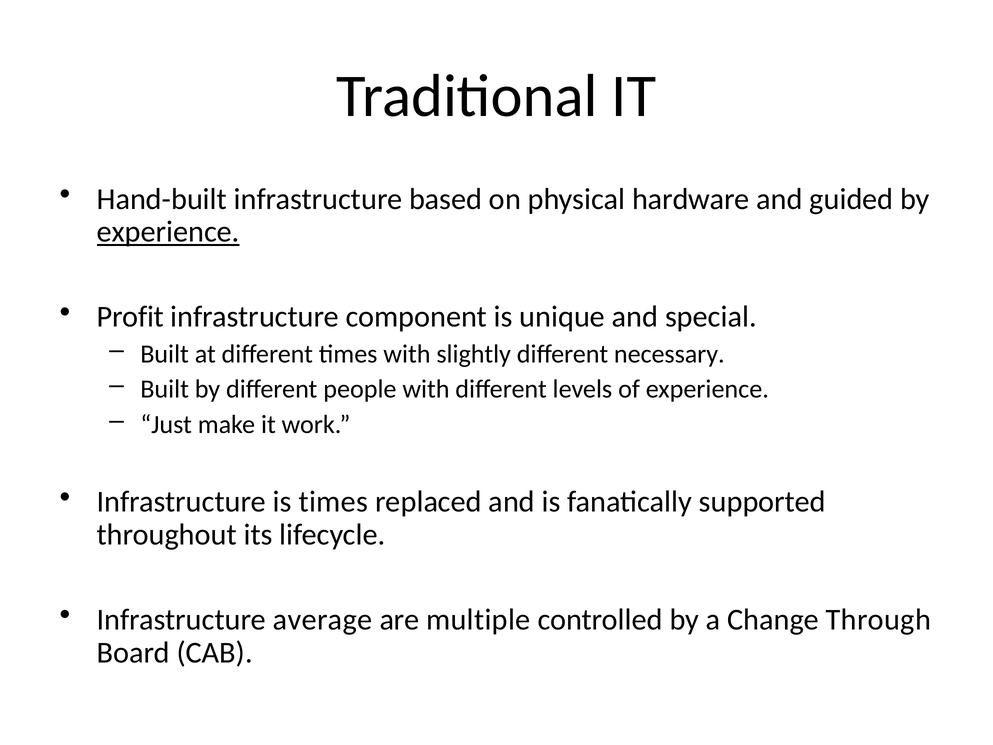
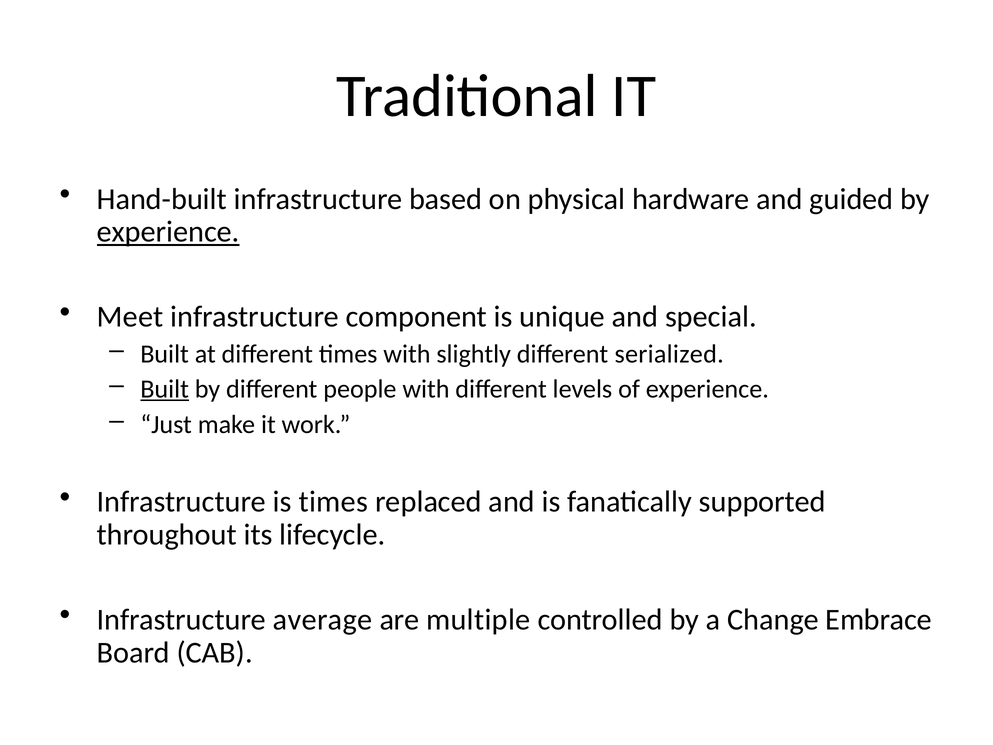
Profit: Profit -> Meet (130, 317)
necessary: necessary -> serialized (669, 354)
Built underline: none -> present (165, 389)
Through: Through -> Embrace (879, 620)
